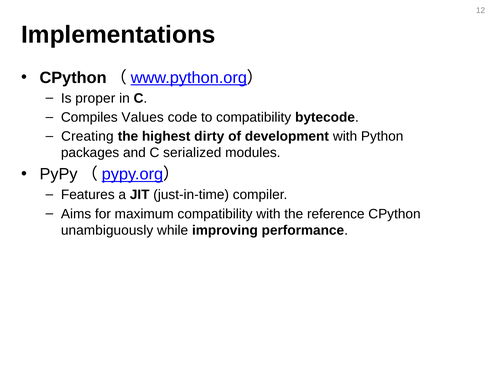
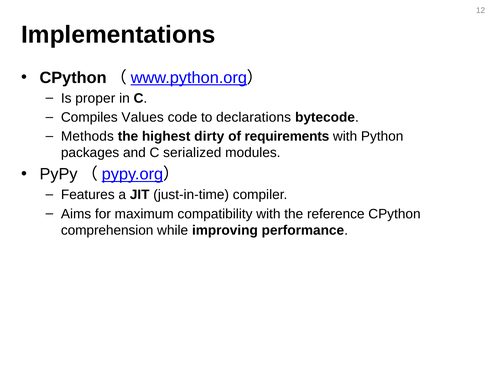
to compatibility: compatibility -> declarations (254, 117)
Creating: Creating -> Methods (87, 136)
development: development -> requirements (287, 136)
unambiguously: unambiguously -> comprehension (107, 230)
